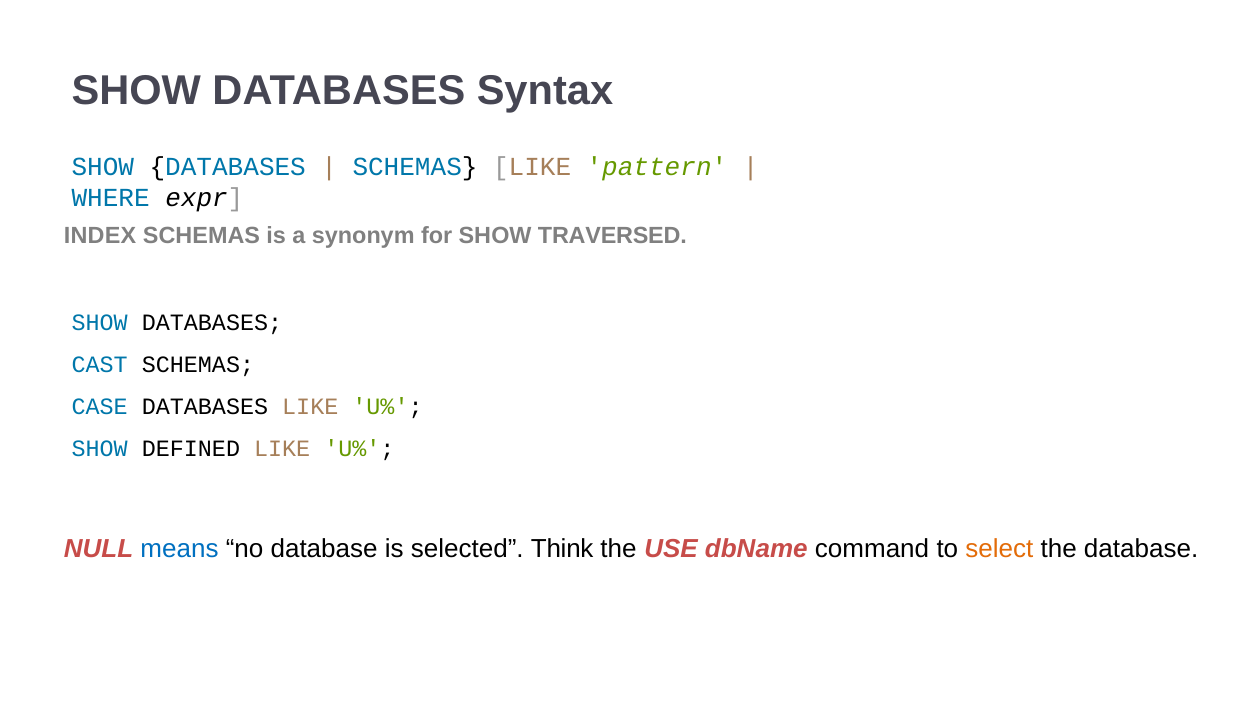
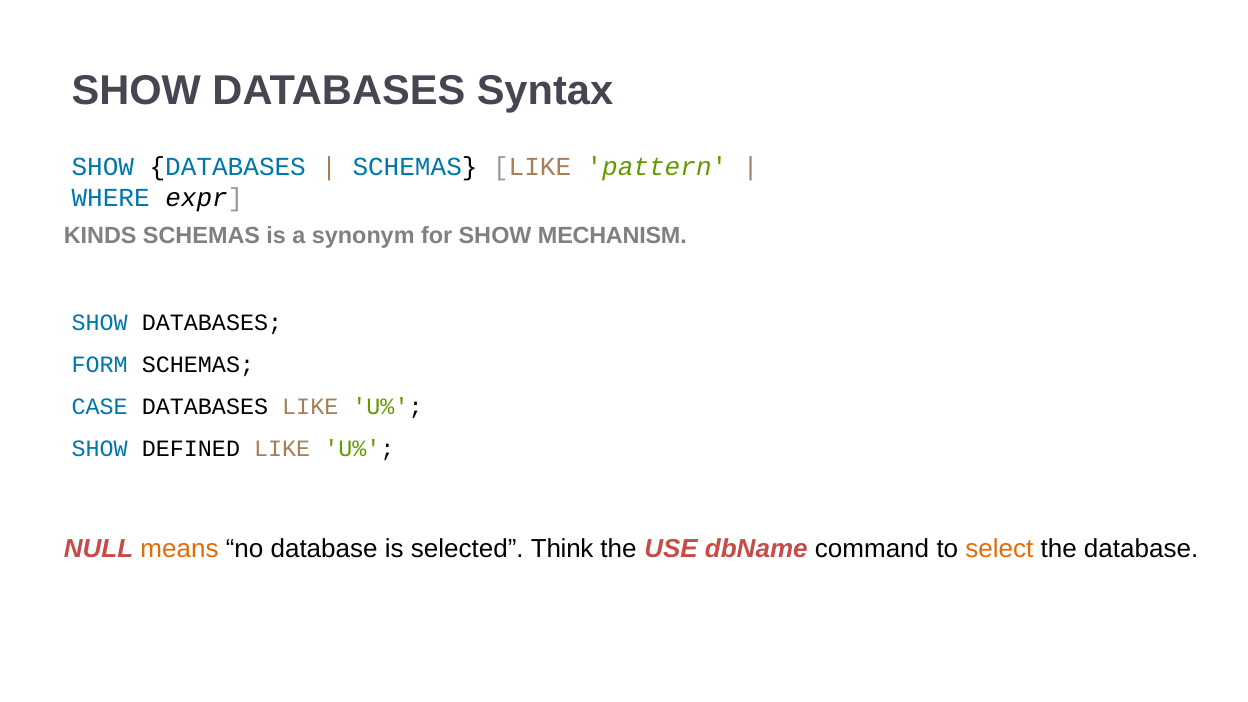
INDEX: INDEX -> KINDS (100, 236)
TRAVERSED: TRAVERSED -> MECHANISM (612, 236)
CAST: CAST -> FORM (100, 365)
means colour: blue -> orange (179, 549)
